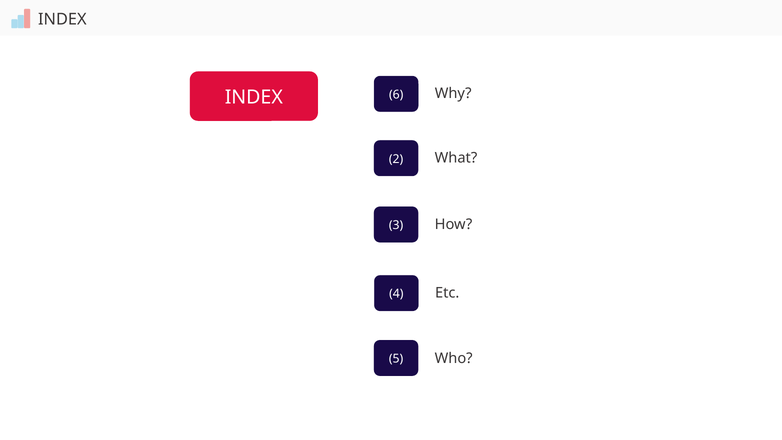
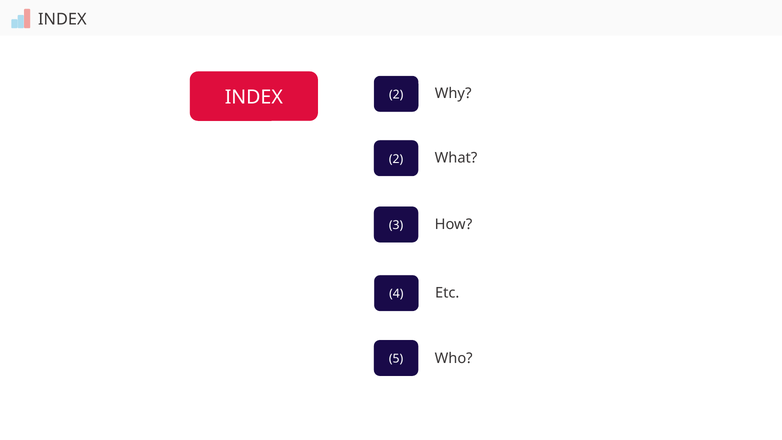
INDEX 6: 6 -> 2 (396, 95)
